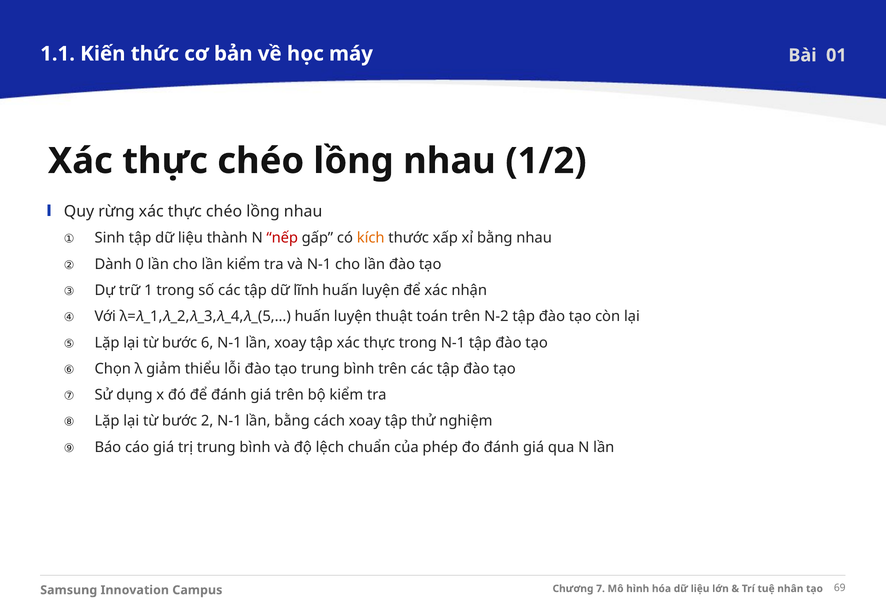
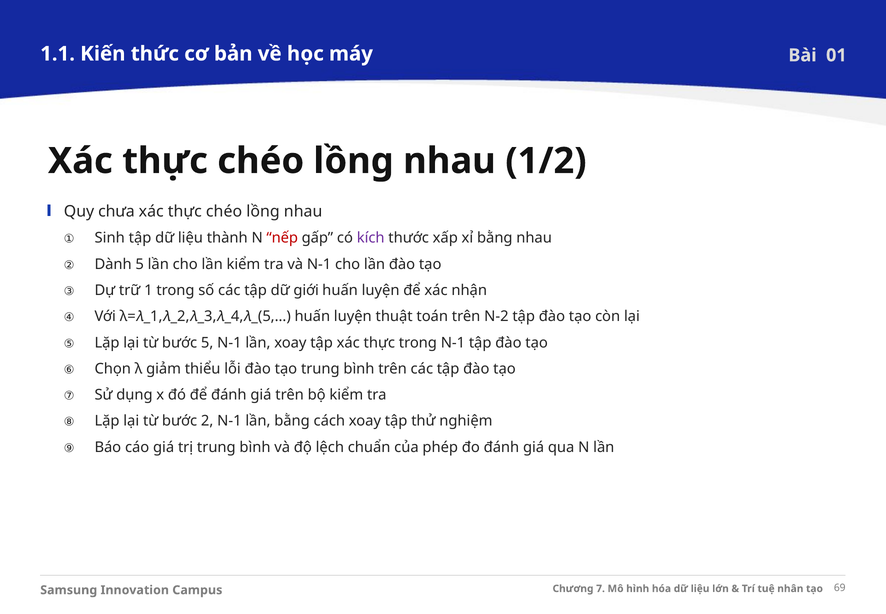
rừng: rừng -> chưa (116, 211)
kích colour: orange -> purple (371, 238)
Dành 0: 0 -> 5 (140, 264)
lĩnh: lĩnh -> giới (306, 290)
bước 6: 6 -> 5 (207, 342)
